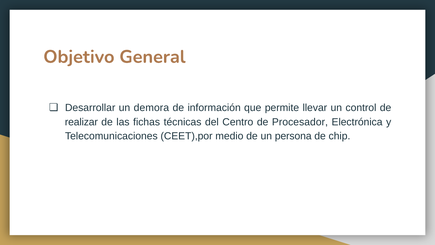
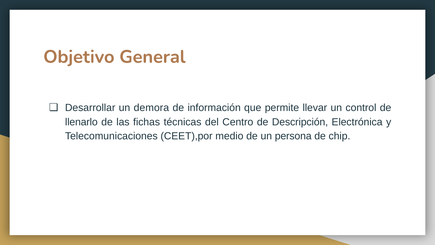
realizar: realizar -> llenarlo (81, 122)
Procesador: Procesador -> Descripción (300, 122)
